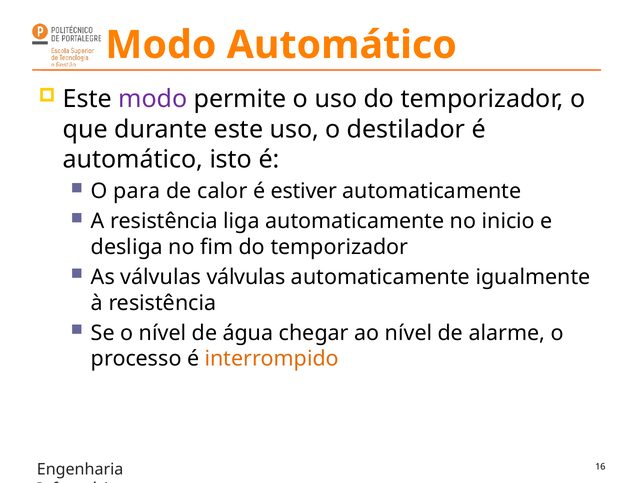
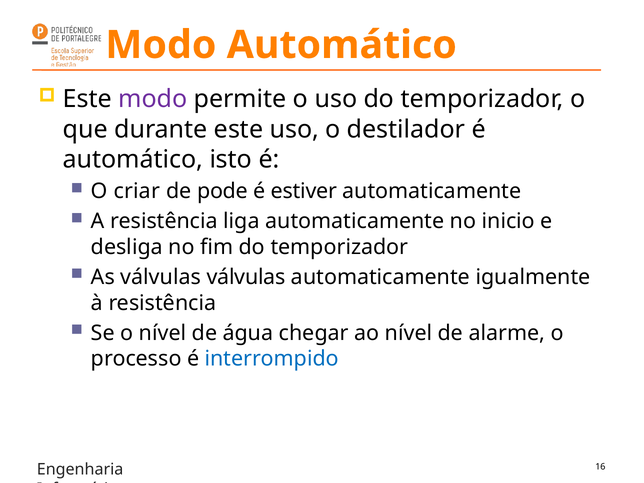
para: para -> criar (137, 191)
calor: calor -> pode (222, 191)
interrompido colour: orange -> blue (272, 359)
